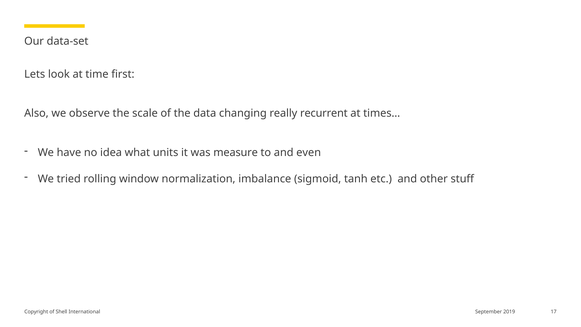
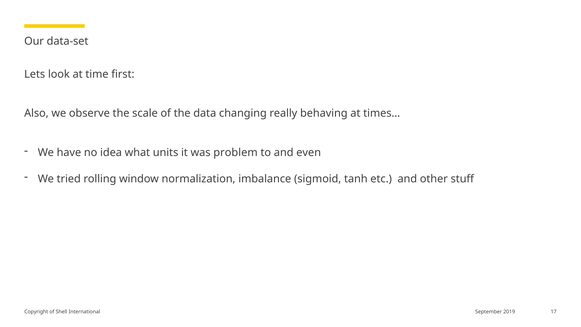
recurrent: recurrent -> behaving (324, 113)
measure: measure -> problem (236, 153)
